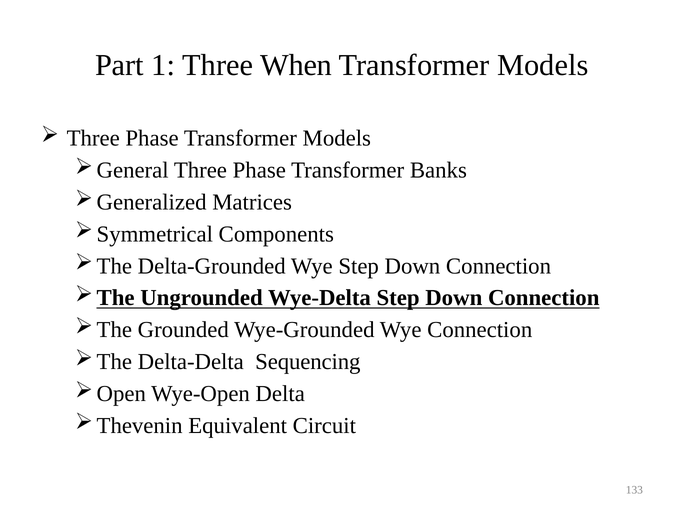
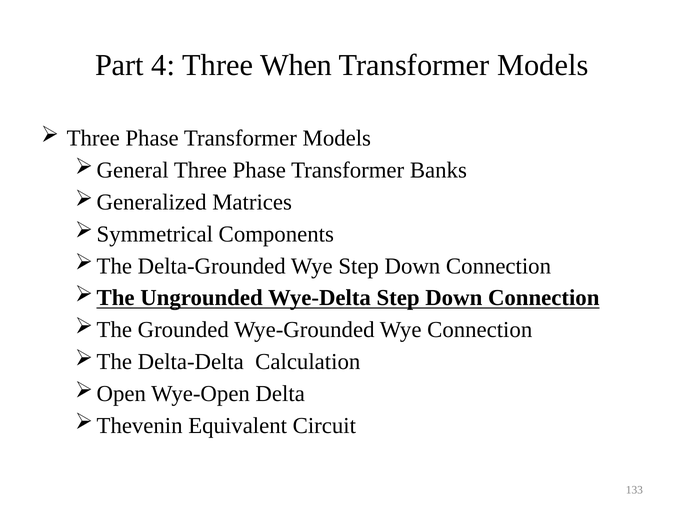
1: 1 -> 4 (163, 65)
Sequencing: Sequencing -> Calculation (308, 362)
